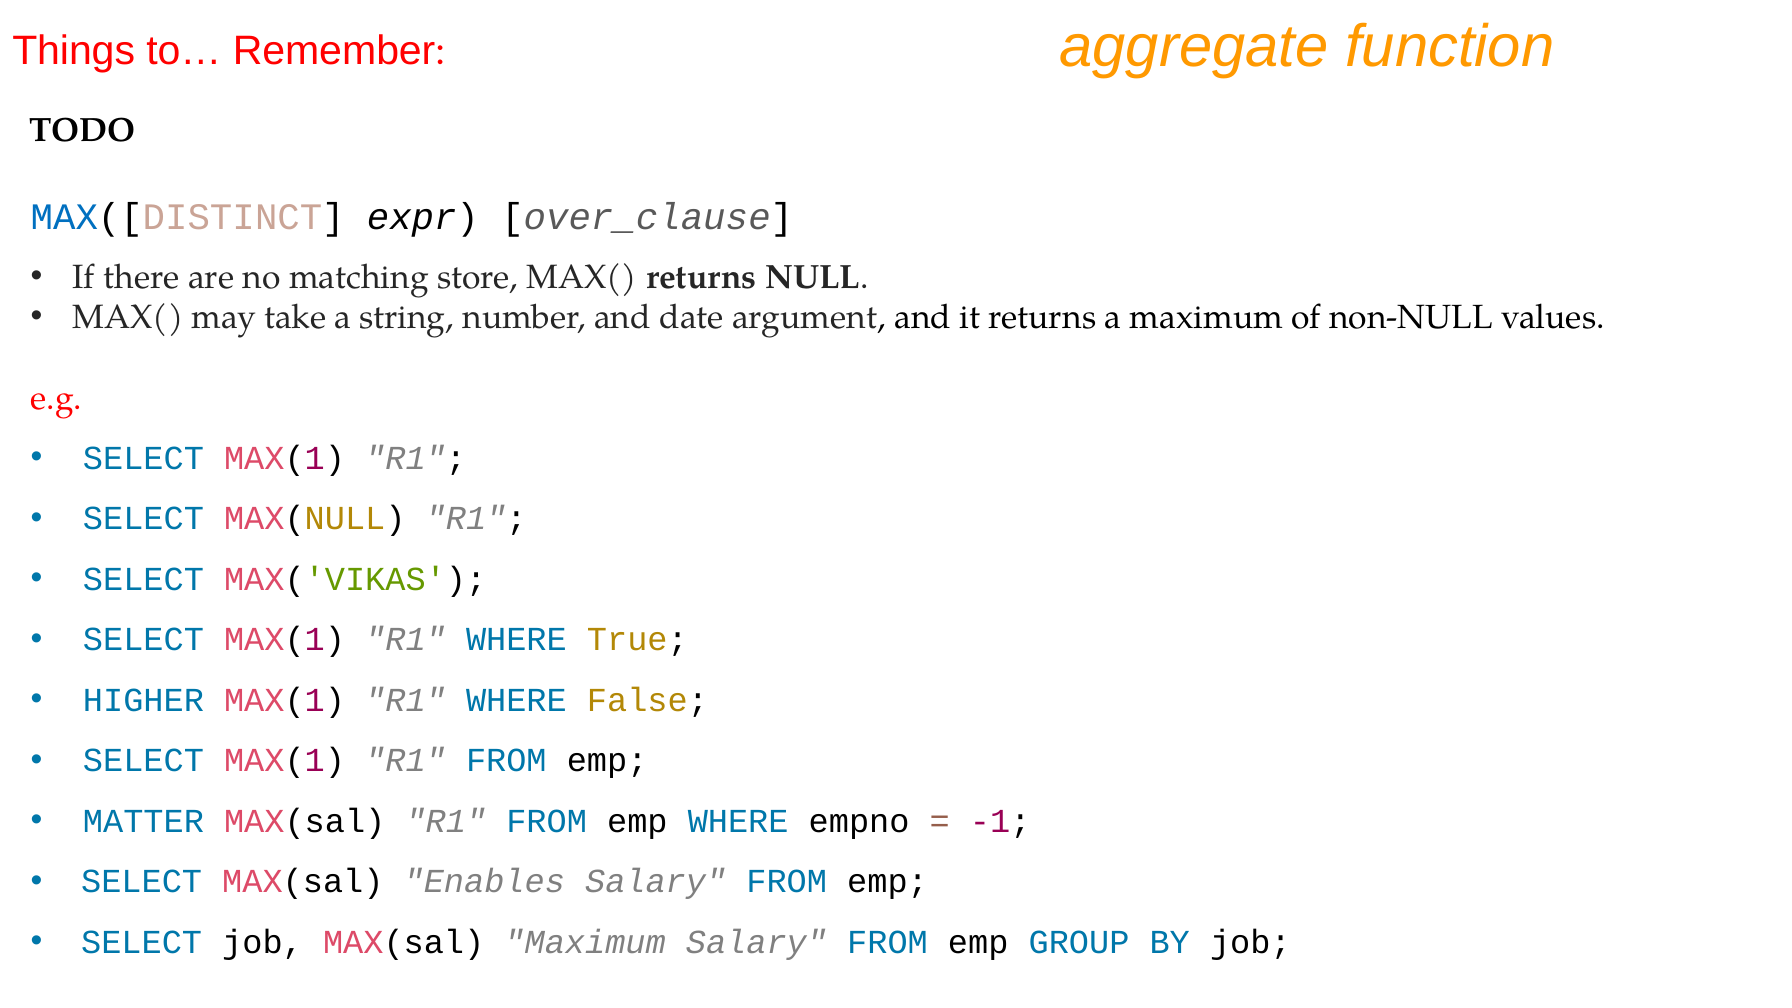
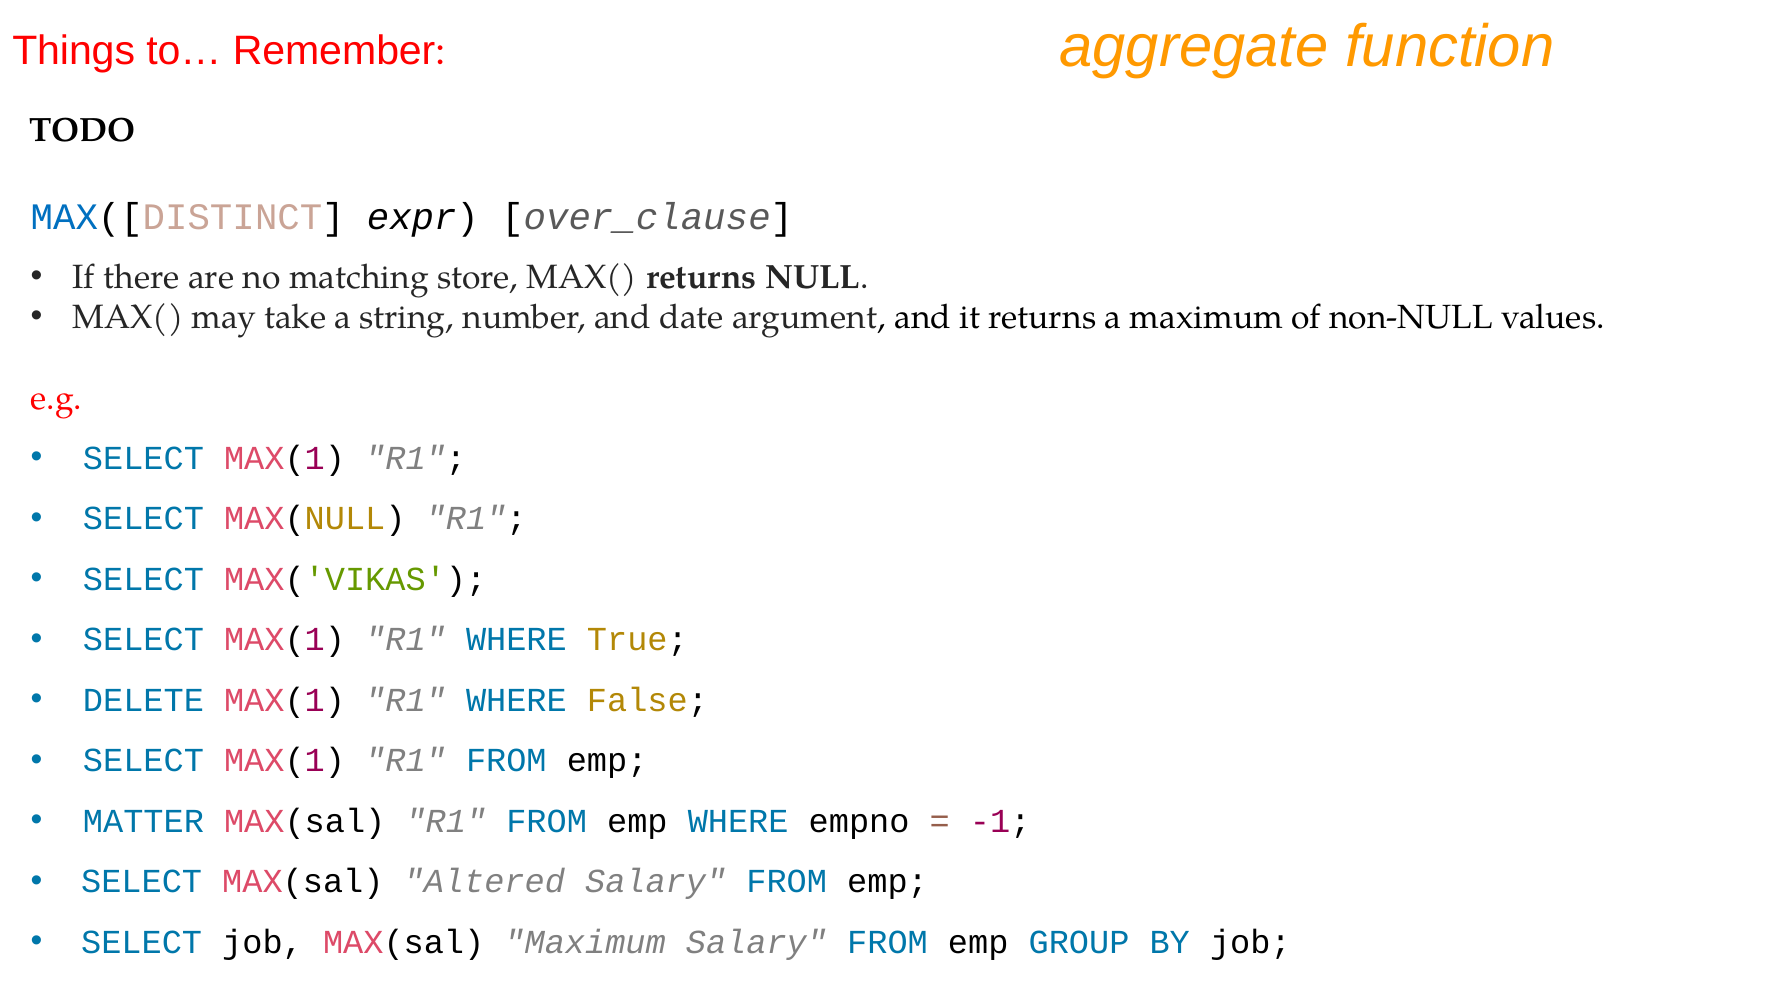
HIGHER: HIGHER -> DELETE (143, 700)
Enables: Enables -> Altered (484, 882)
